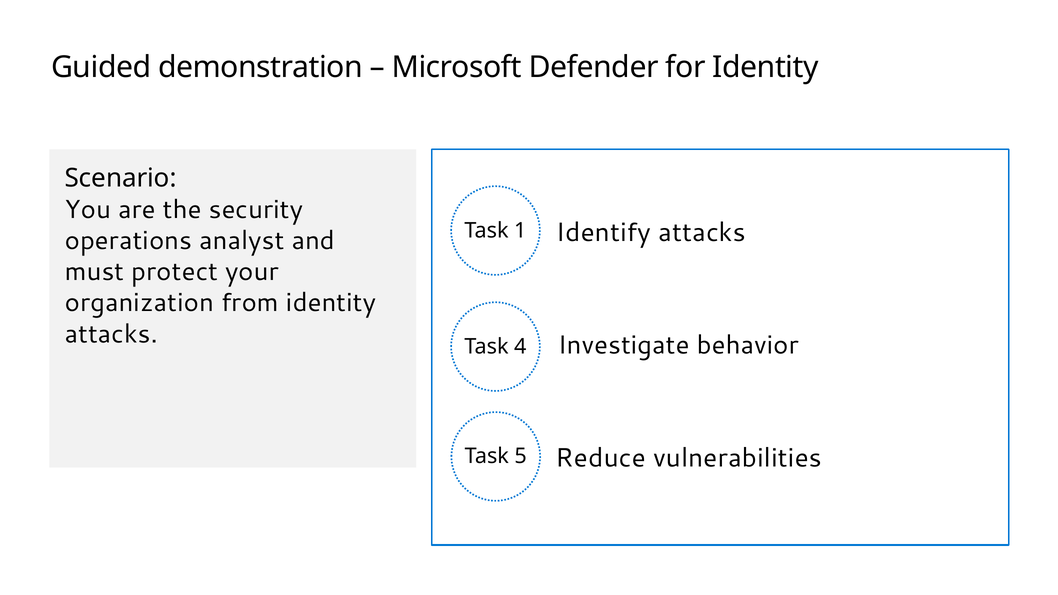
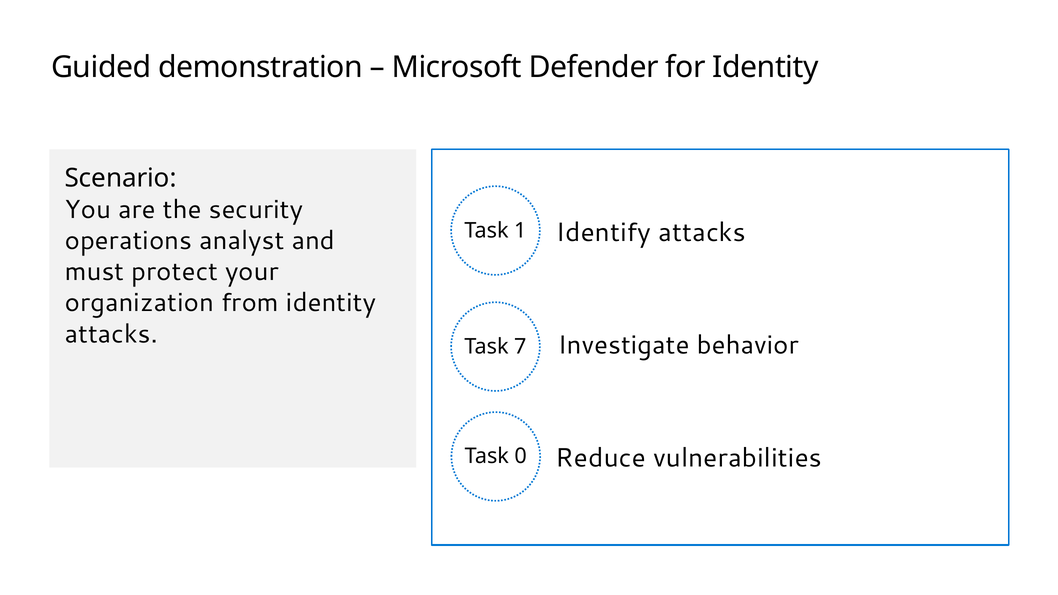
4: 4 -> 7 (520, 347)
5: 5 -> 0 (521, 456)
